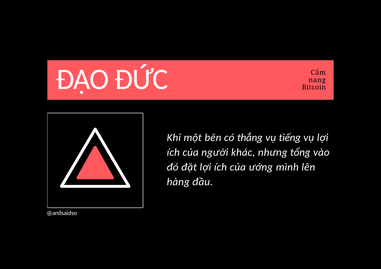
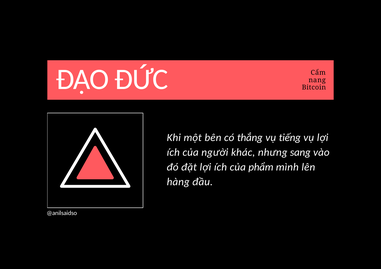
tổng: tổng -> sang (300, 152)
ướng: ướng -> phẩm (261, 167)
